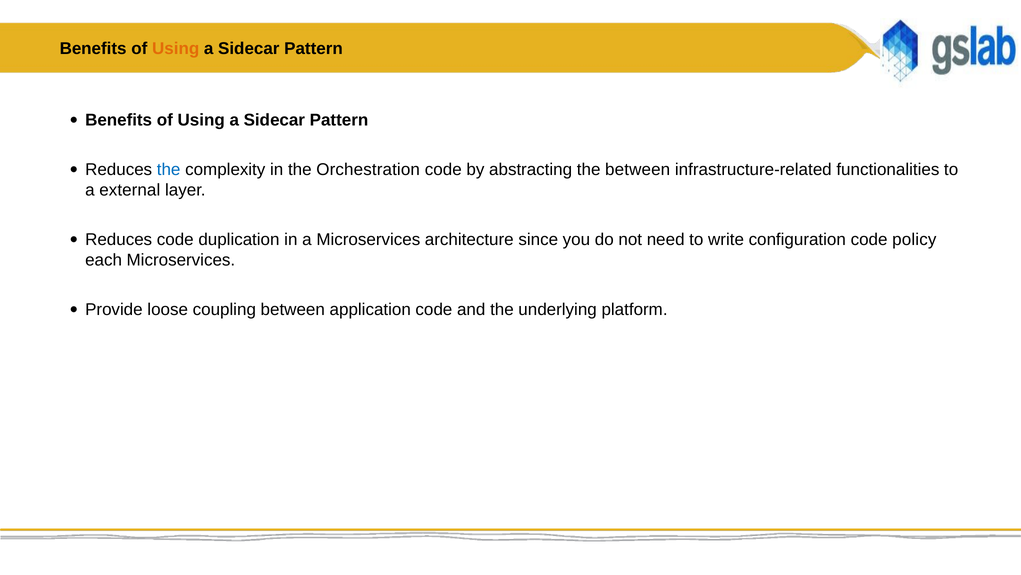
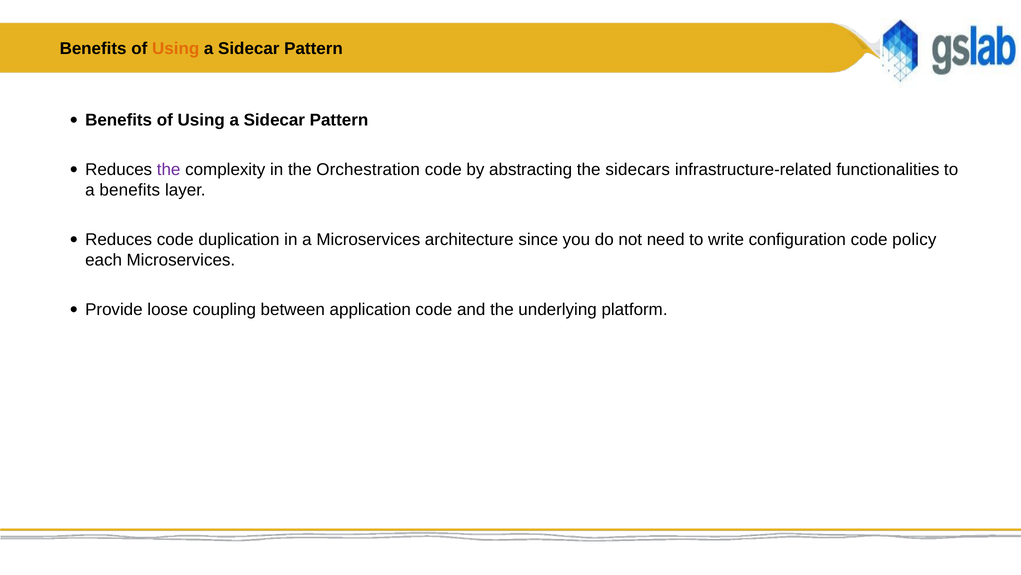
the colour: blue -> purple (169, 170)
the between: between -> sidecars (638, 170)
a external: external -> benefits (130, 190)
